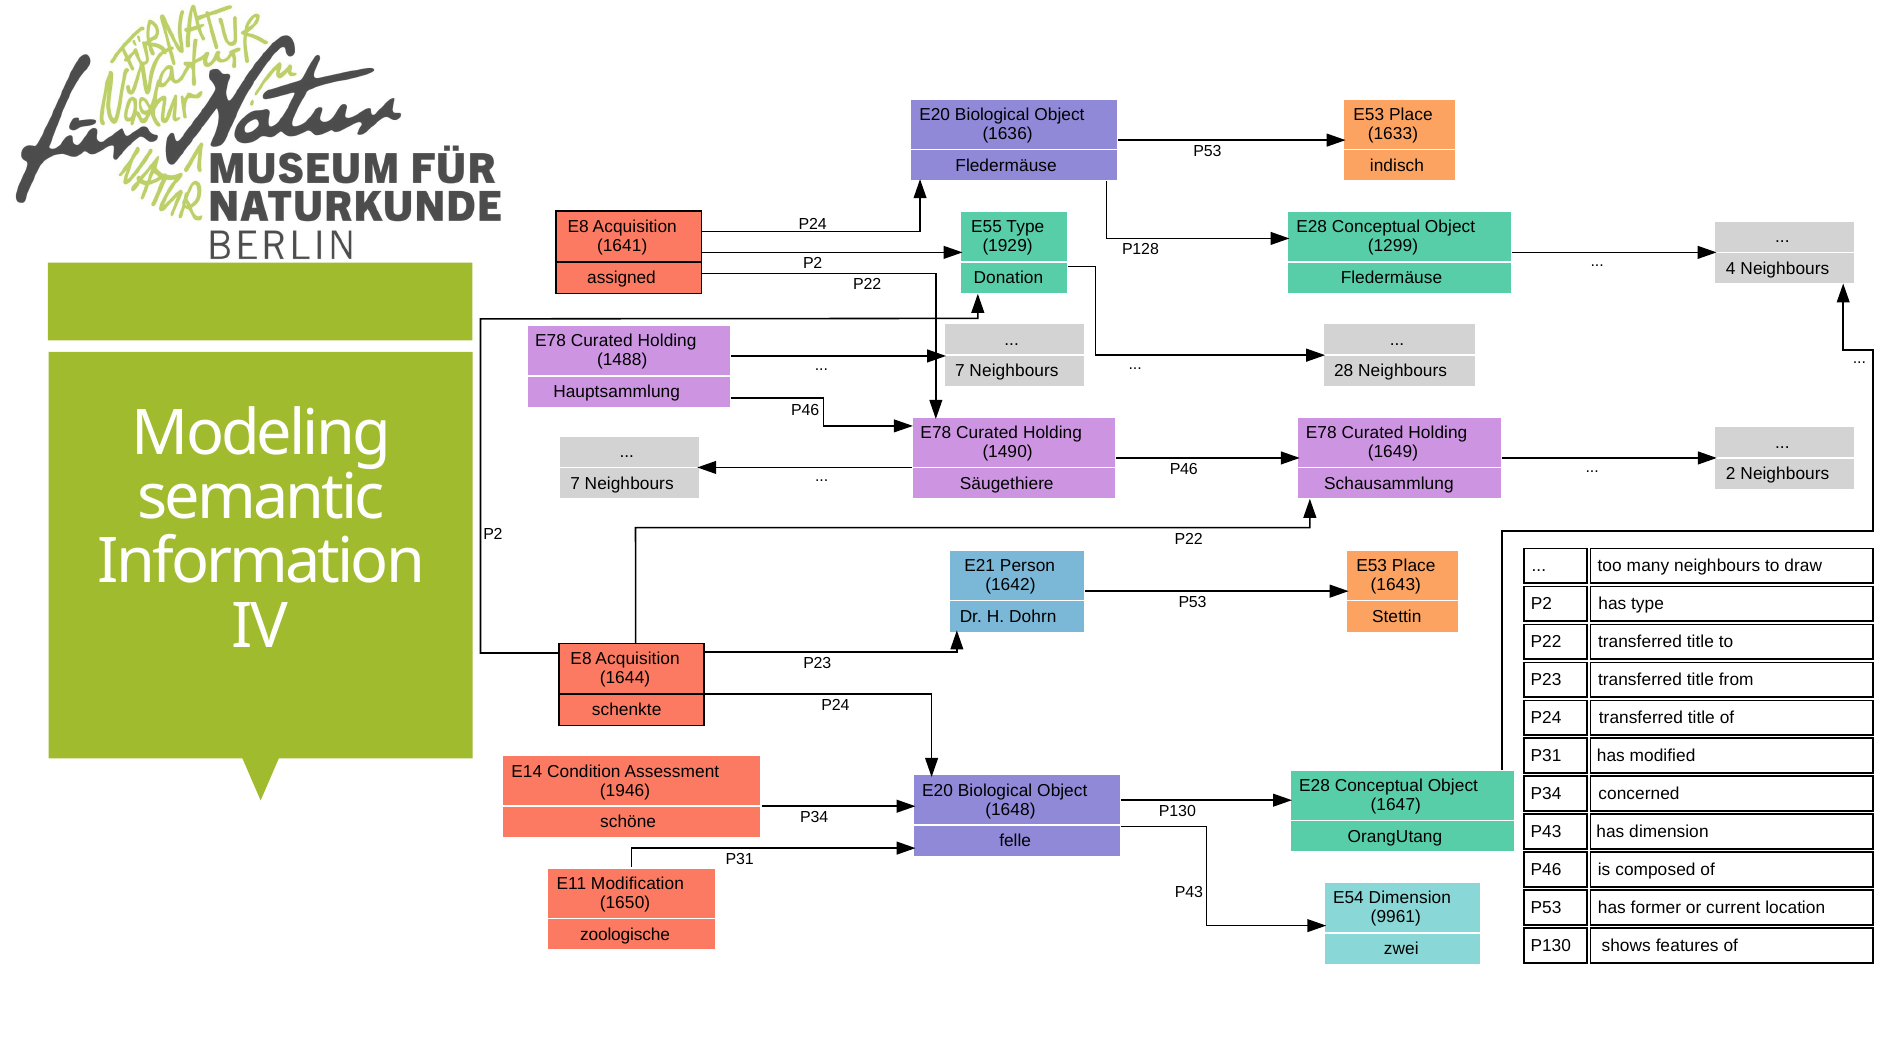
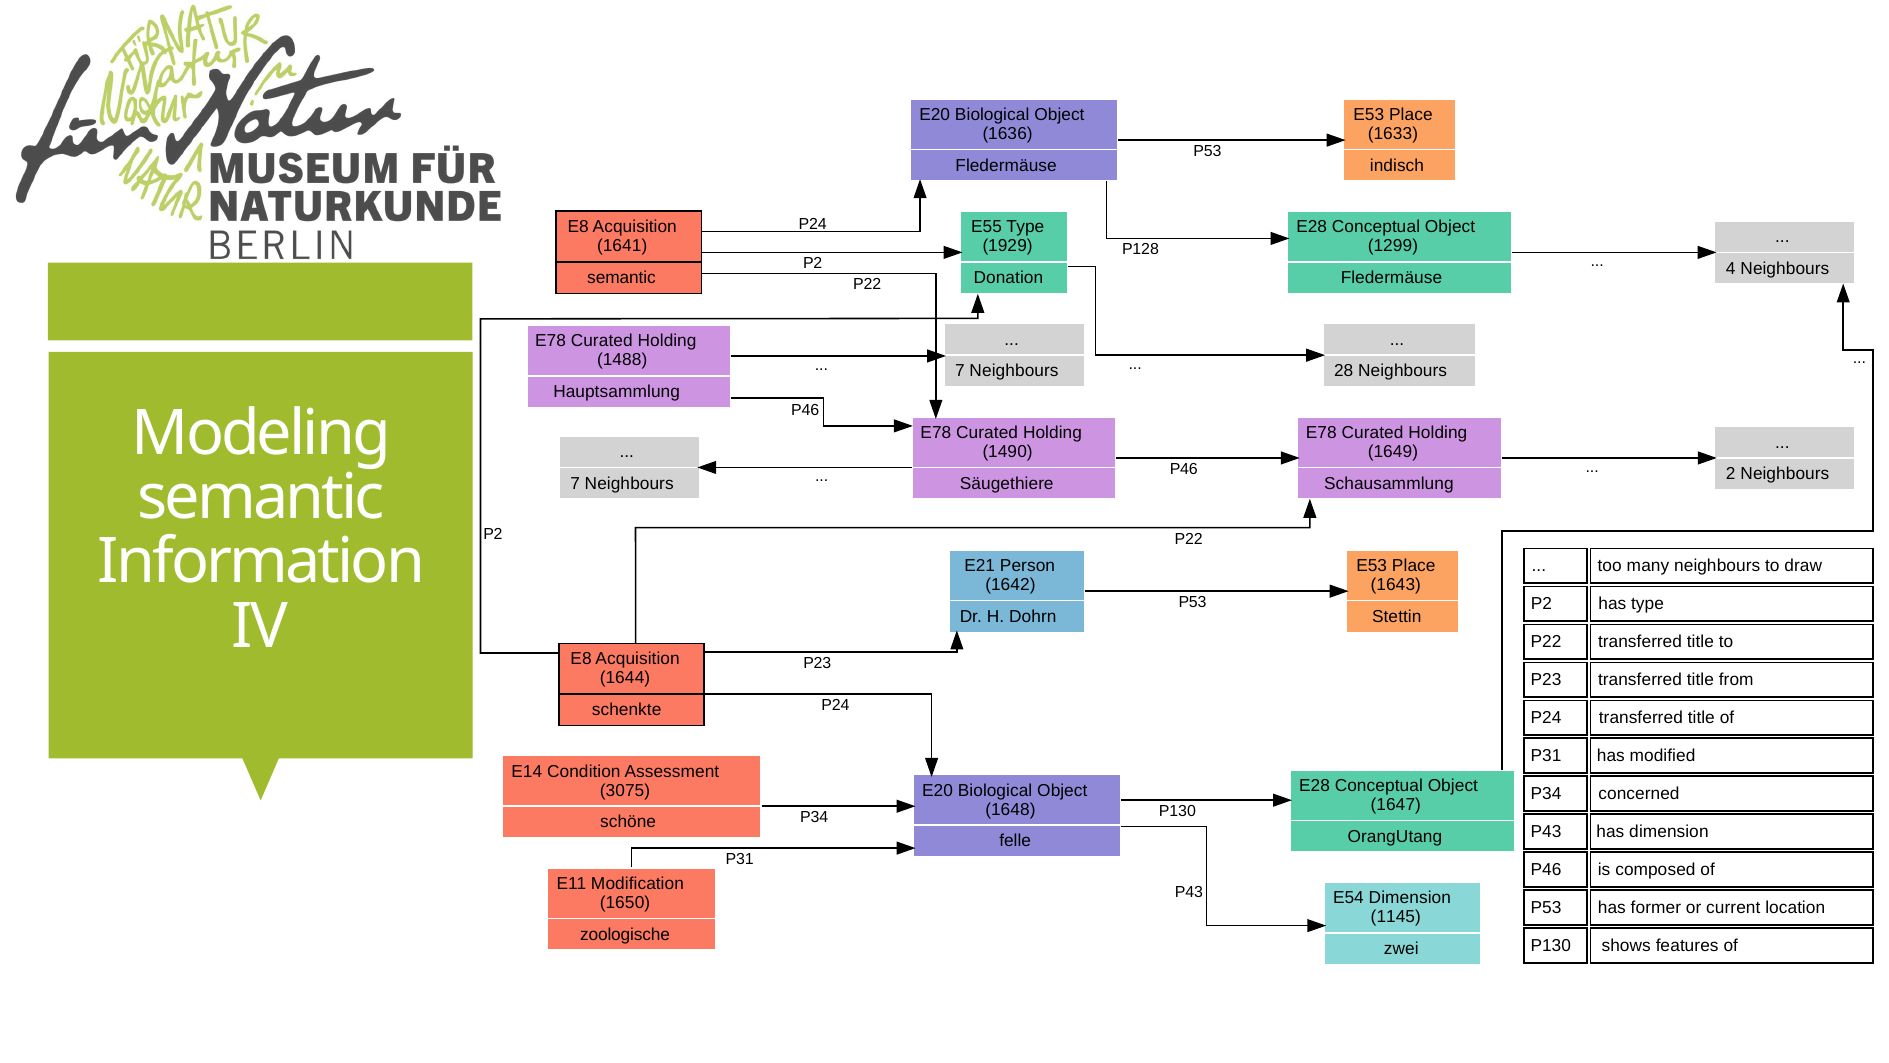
assigned: assigned -> semantic (622, 278)
1946: 1946 -> 3075 (625, 790)
9961: 9961 -> 1145 (1396, 917)
